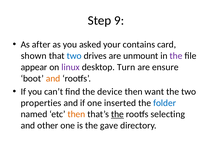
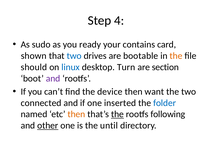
9: 9 -> 4 (119, 21)
after: after -> sudo (41, 44)
asked: asked -> ready (90, 44)
unmount: unmount -> bootable (141, 56)
the colour: purple -> orange (176, 56)
appear: appear -> should (34, 67)
linux colour: purple -> blue (71, 67)
ensure: ensure -> section (165, 67)
and colour: orange -> purple (53, 78)
properties: properties -> connected (41, 103)
selecting: selecting -> following (168, 114)
other underline: none -> present (48, 126)
gave: gave -> until (109, 126)
